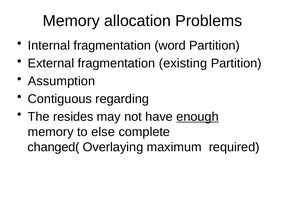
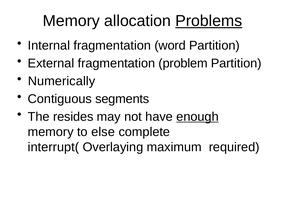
Problems underline: none -> present (209, 21)
existing: existing -> problem (183, 63)
Assumption: Assumption -> Numerically (62, 81)
regarding: regarding -> segments (122, 99)
changed(: changed( -> interrupt( (53, 147)
